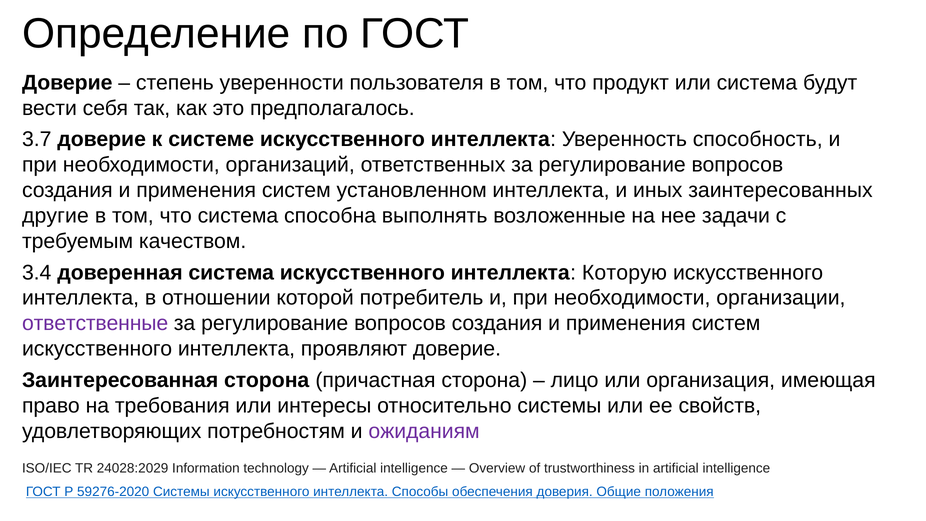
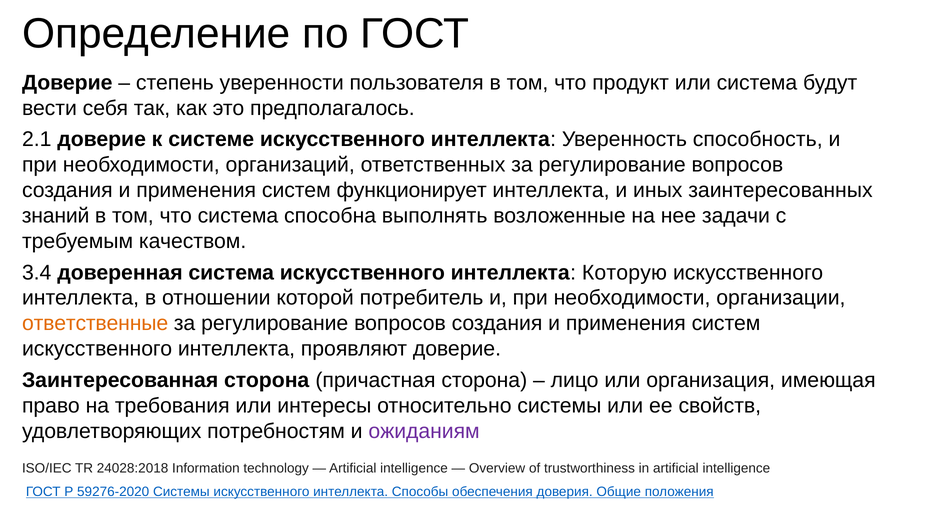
3.7: 3.7 -> 2.1 (37, 139)
установленном: установленном -> функционирует (412, 190)
другие: другие -> знаний (56, 216)
ответственные colour: purple -> orange (95, 323)
24028:2029: 24028:2029 -> 24028:2018 (133, 468)
